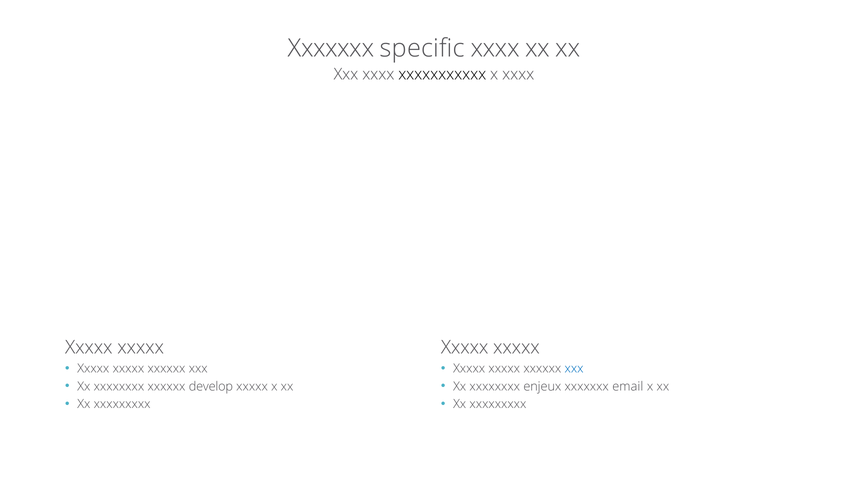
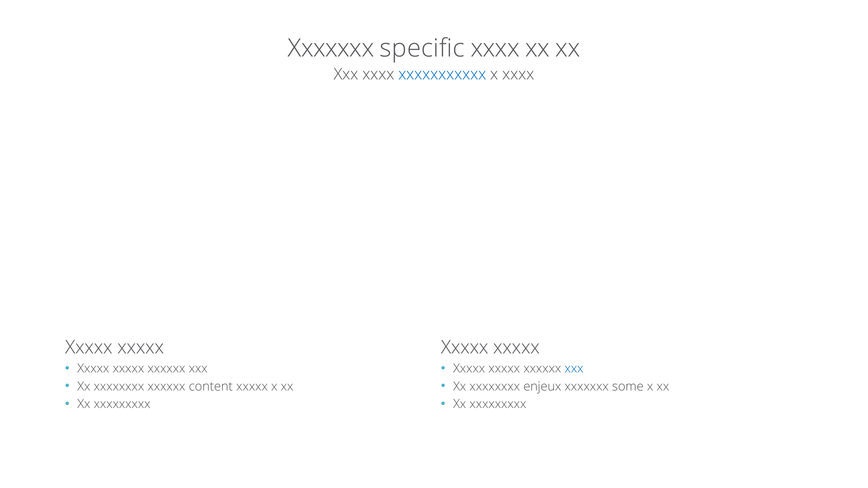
xxxxxxxxxxx colour: black -> blue (442, 75)
develop: develop -> content (211, 387)
email: email -> some (628, 387)
